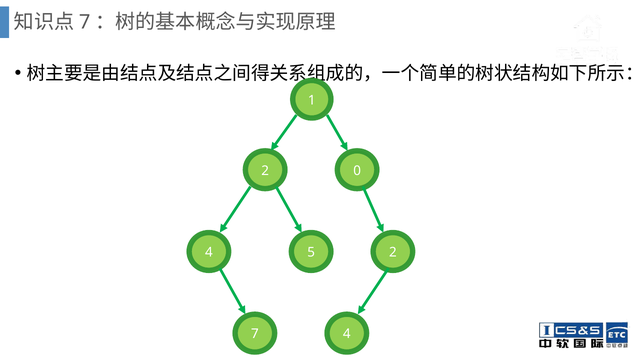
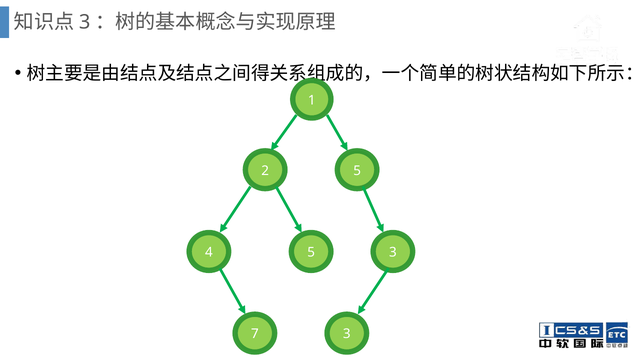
7: 7 -> 3 (85, 22)
2 0: 0 -> 5 (357, 171)
5 2: 2 -> 3 (393, 252)
7 4: 4 -> 3 (347, 334)
